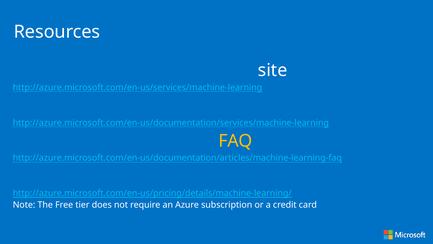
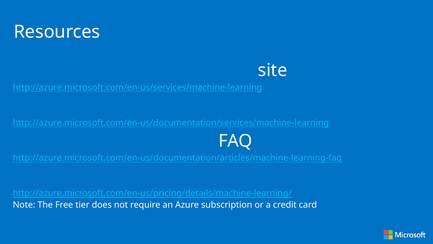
FAQ colour: yellow -> white (236, 141)
